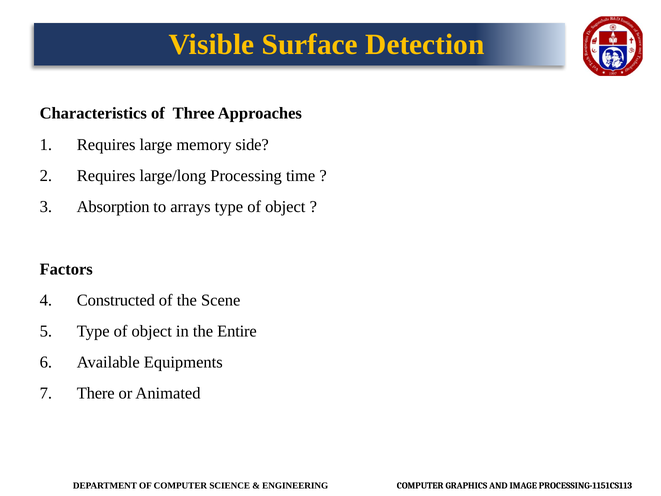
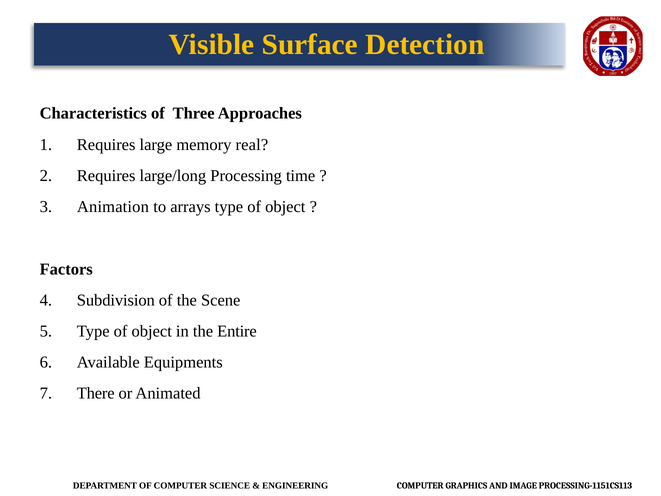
side: side -> real (252, 145)
Absorption: Absorption -> Animation (113, 207)
Constructed: Constructed -> Subdivision (116, 300)
